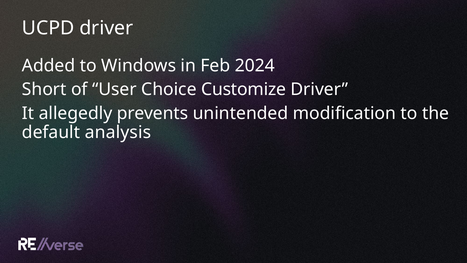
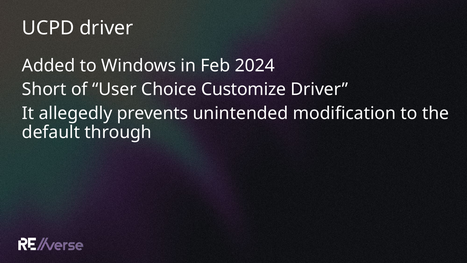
analysis: analysis -> through (118, 132)
